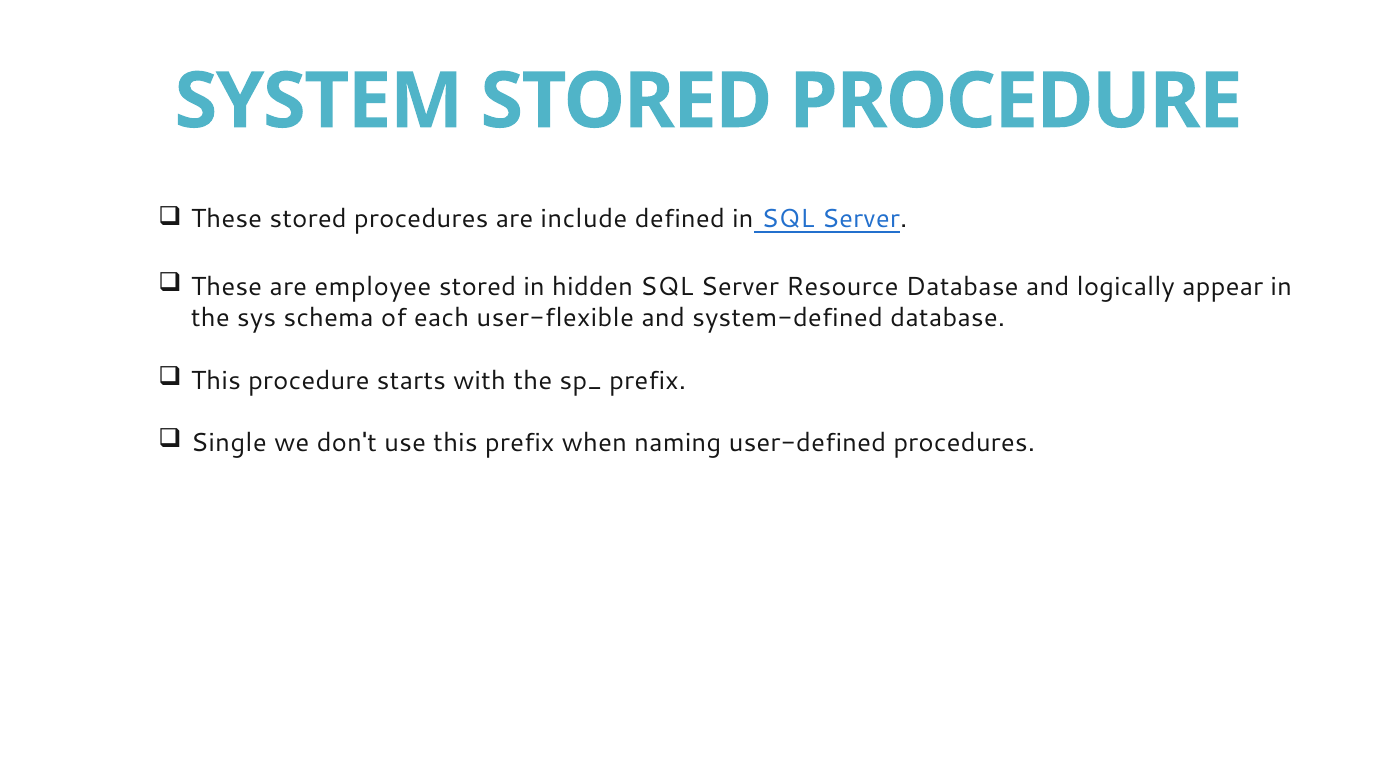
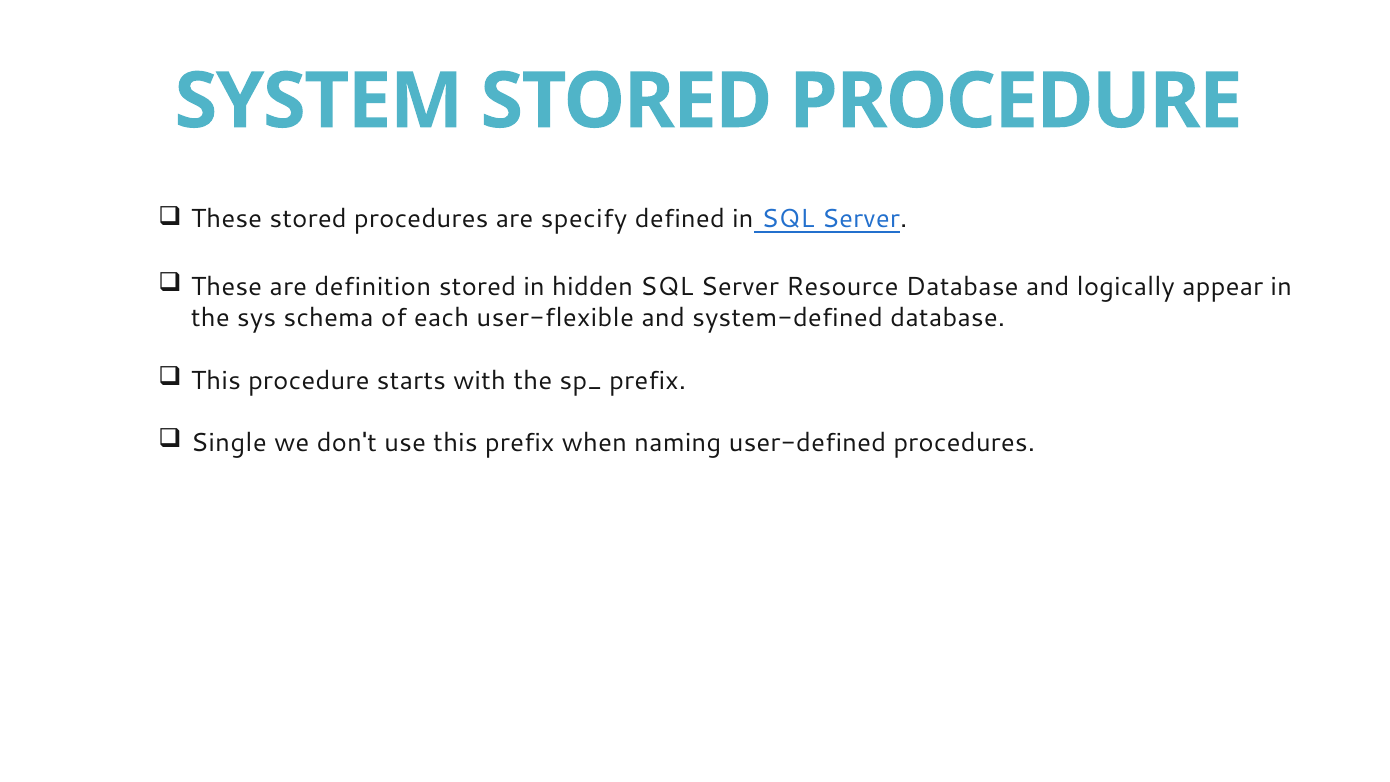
include: include -> specify (584, 219)
employee: employee -> definition (373, 287)
